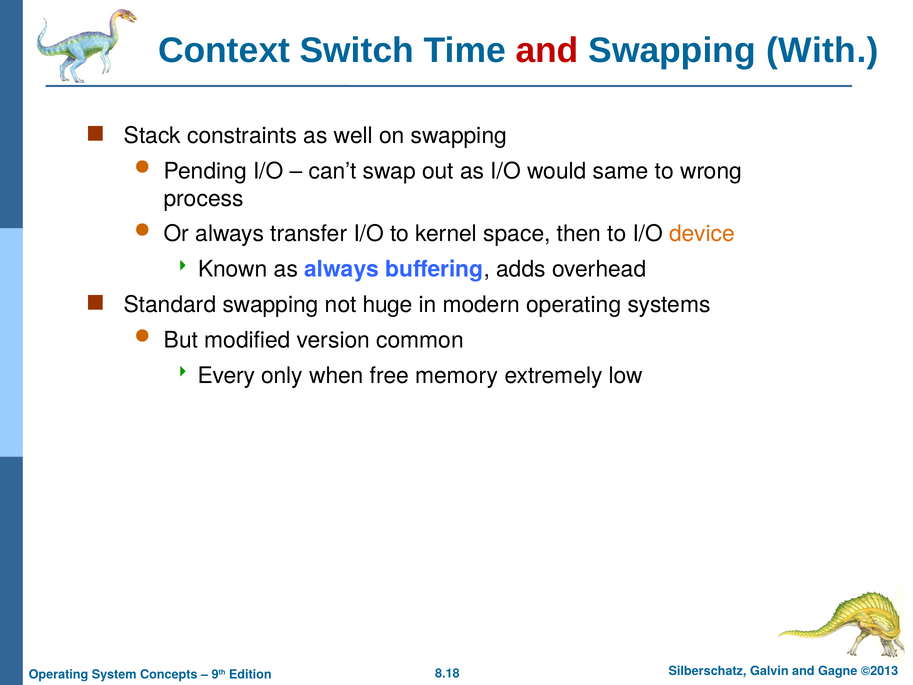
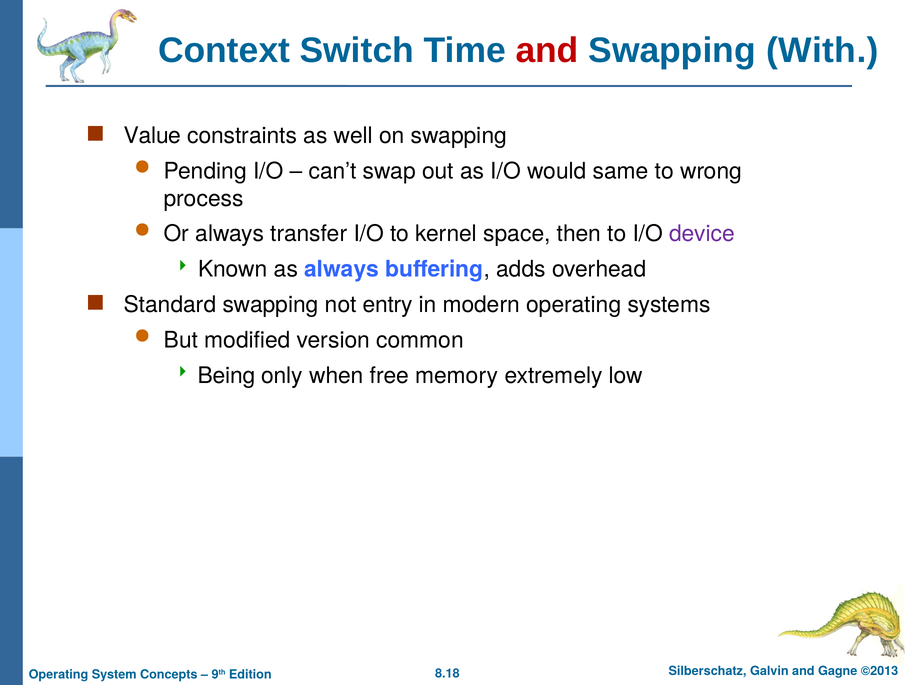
Stack: Stack -> Value (152, 136)
device colour: orange -> purple (702, 234)
huge: huge -> entry (388, 305)
Every: Every -> Being (226, 375)
